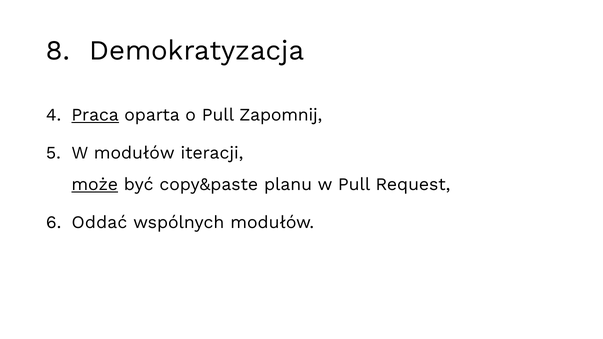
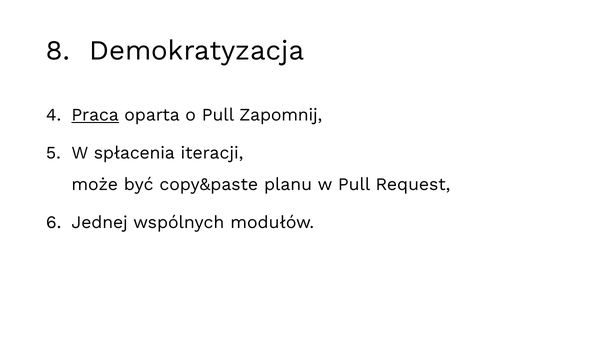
W modułów: modułów -> spłacenia (134, 153)
może underline: present -> none (95, 185)
Oddać: Oddać -> Jednej (100, 222)
